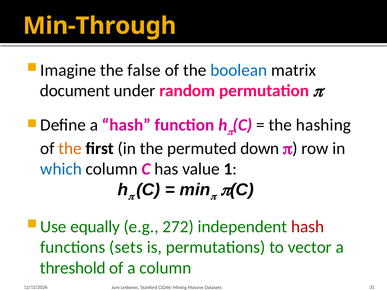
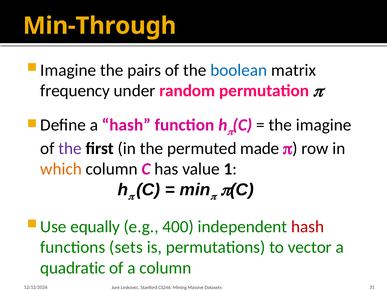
false: false -> pairs (144, 70)
document: document -> frequency (75, 91)
hashing: hashing -> imagine (324, 125)
the colour: orange -> purple (70, 149)
down: down -> made (260, 149)
which colour: blue -> orange (61, 169)
272: 272 -> 400 (178, 227)
threshold: threshold -> quadratic (73, 268)
